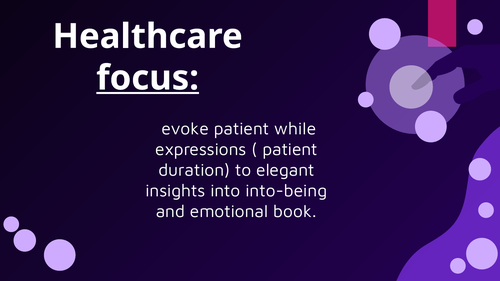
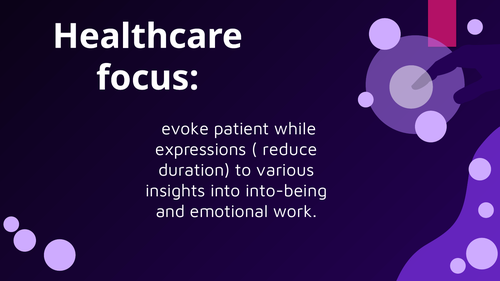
focus underline: present -> none (148, 78)
patient: patient -> reduce (290, 150)
elegant: elegant -> various (285, 170)
book: book -> work (295, 212)
